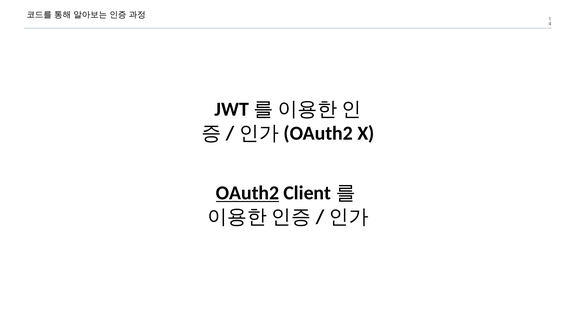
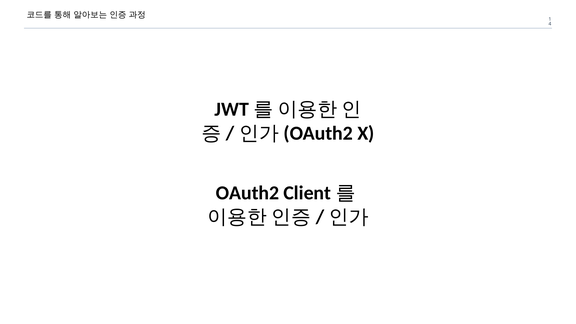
OAuth2 underline: present -> none (247, 193)
